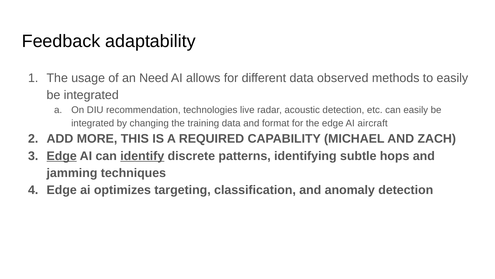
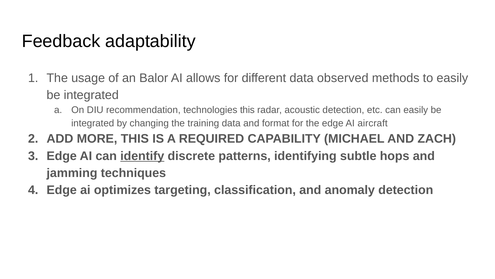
Need: Need -> Balor (154, 78)
technologies live: live -> this (247, 110)
Edge underline: present -> none (62, 156)
